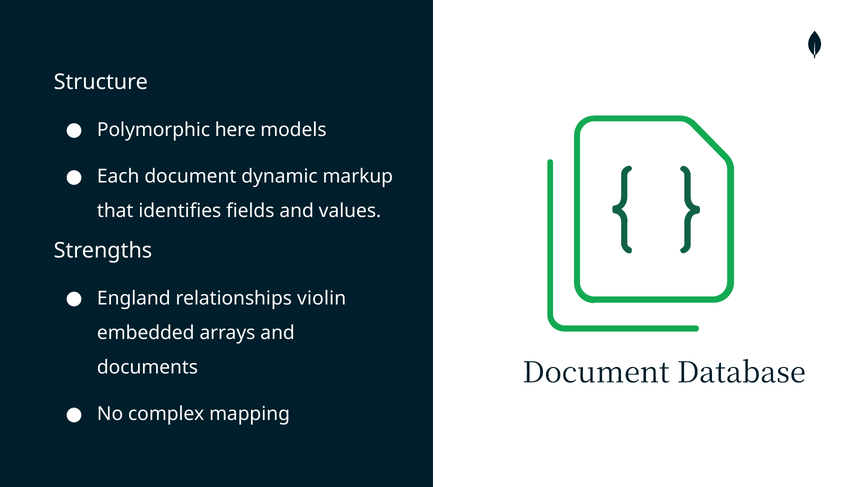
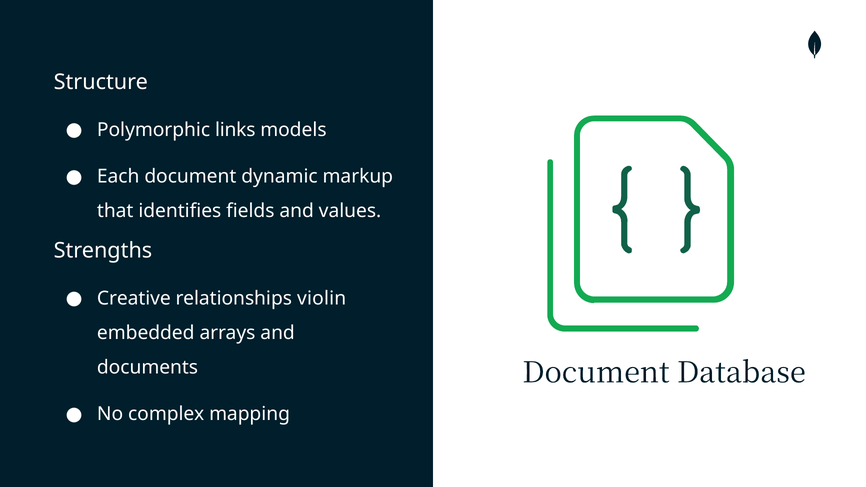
here: here -> links (235, 130)
England: England -> Creative (134, 298)
